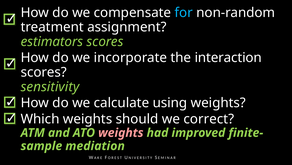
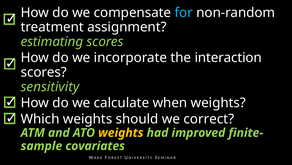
estimators: estimators -> estimating (52, 41)
using: using -> when (170, 102)
weights colour: pink -> yellow (121, 132)
mediation: mediation -> covariates (95, 145)
